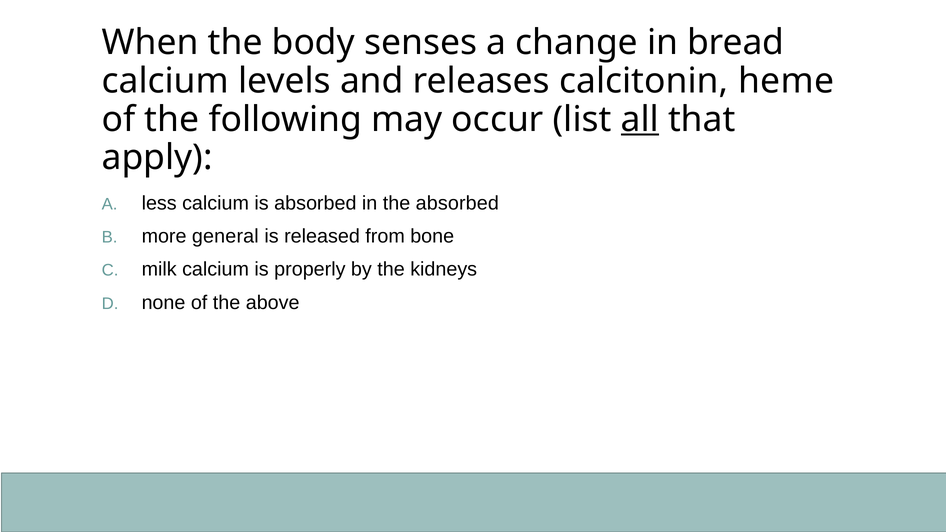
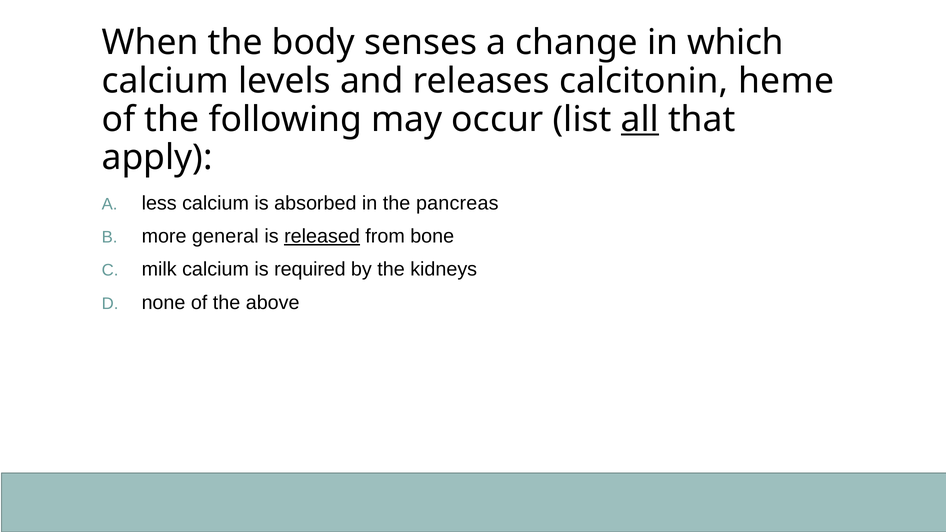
bread: bread -> which (736, 43)
the absorbed: absorbed -> pancreas (457, 203)
released underline: none -> present (322, 236)
properly: properly -> required (310, 270)
